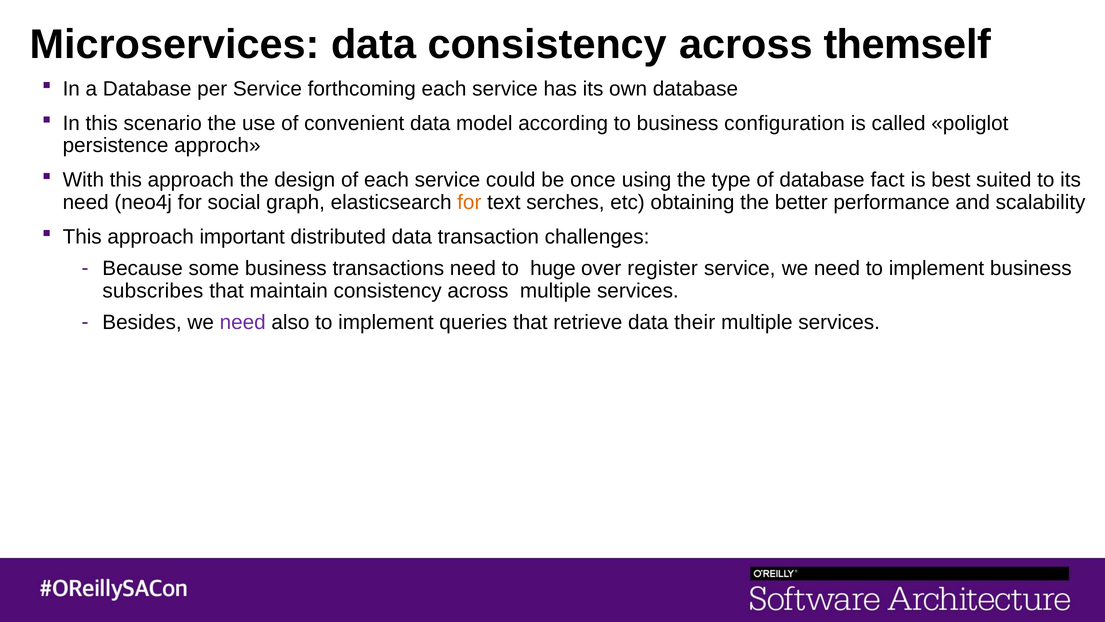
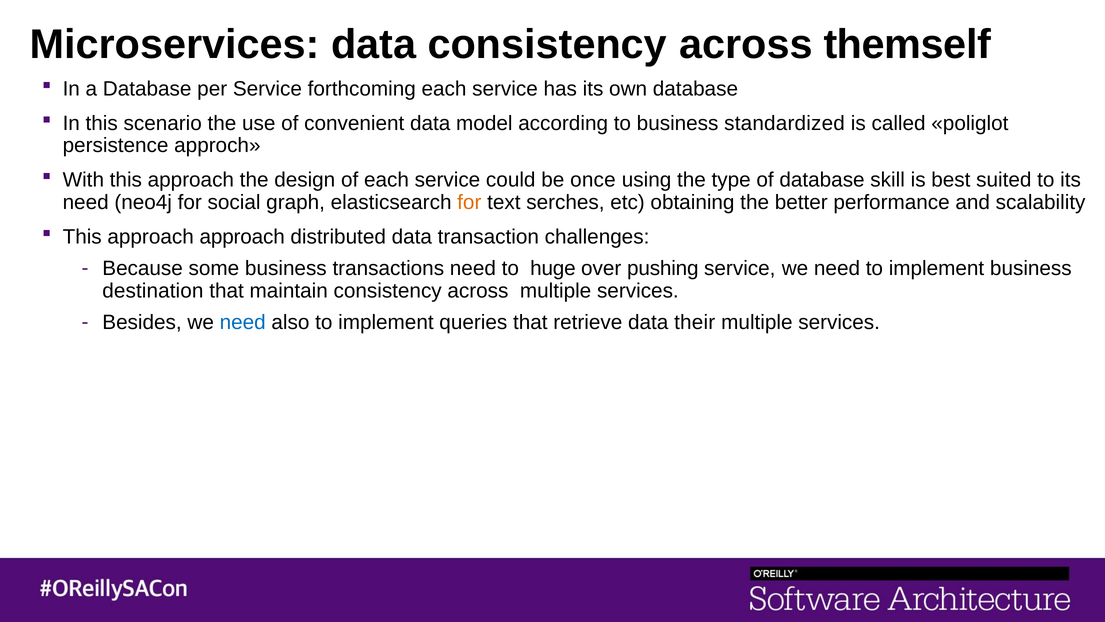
configuration: configuration -> standardized (785, 123)
fact: fact -> skill (888, 180)
approach important: important -> approach (242, 237)
register: register -> pushing (663, 268)
subscribes: subscribes -> destination (153, 291)
need colour: purple -> blue (243, 322)
